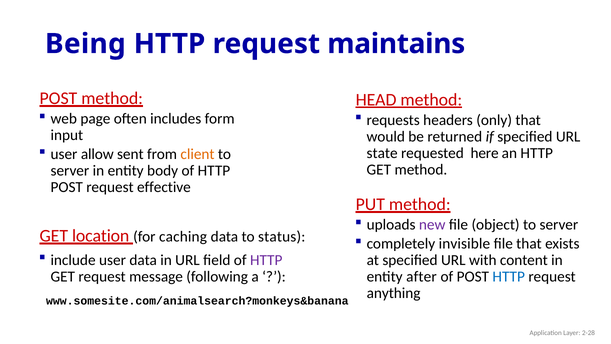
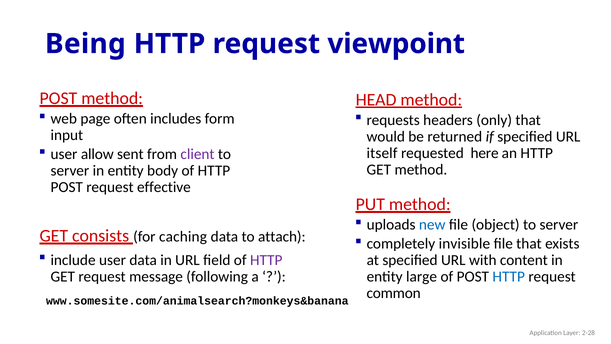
maintains: maintains -> viewpoint (396, 44)
client colour: orange -> purple (198, 154)
state: state -> itself (382, 153)
new colour: purple -> blue (432, 225)
location: location -> consists (101, 236)
status: status -> attach (282, 236)
after: after -> large (422, 277)
anything: anything -> common (394, 293)
